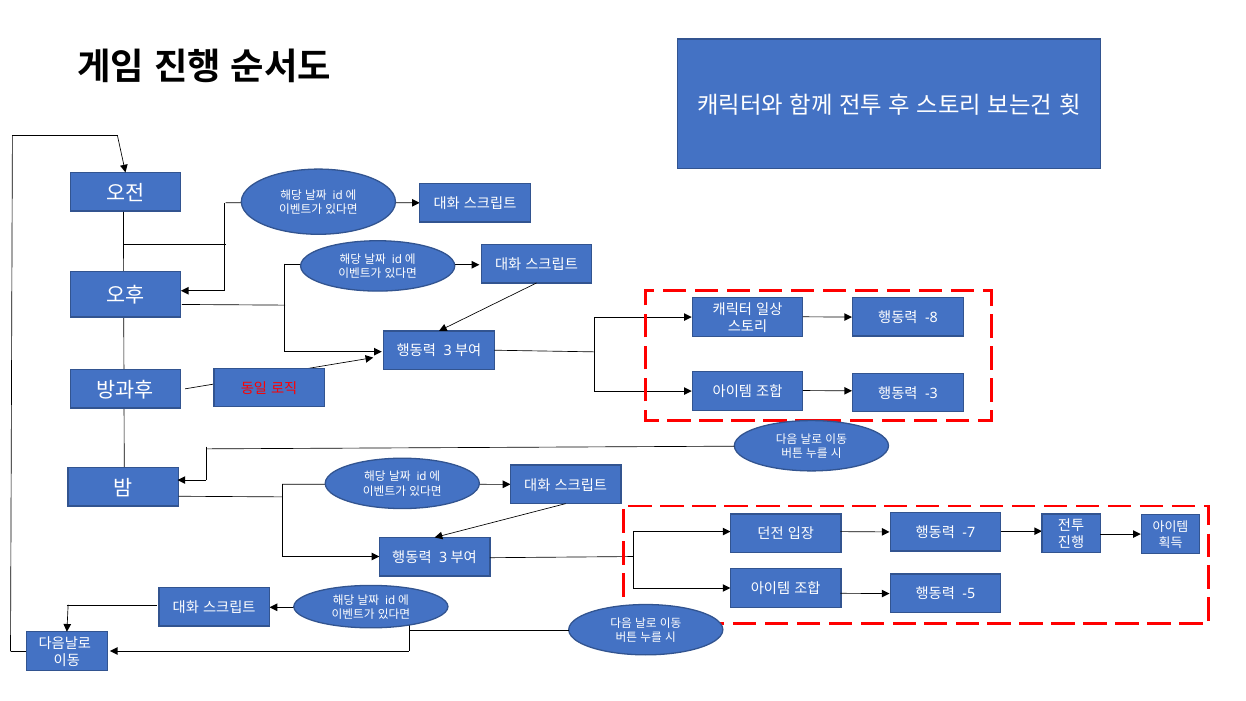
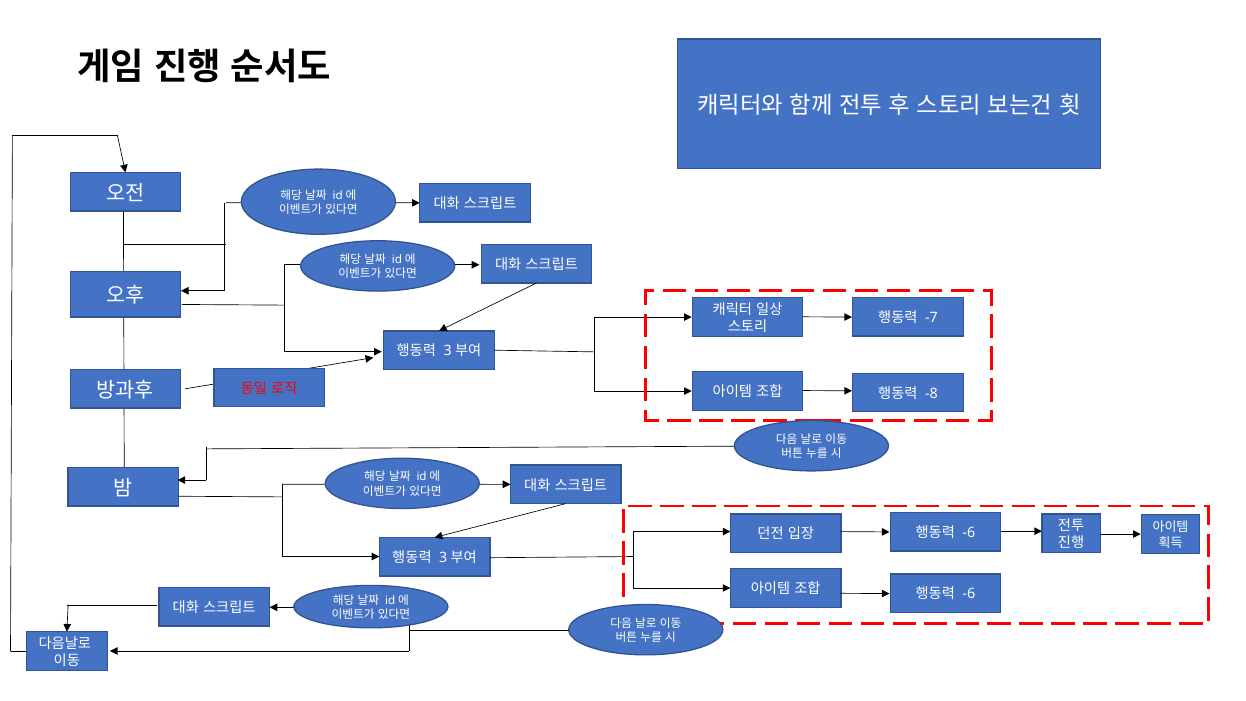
-8: -8 -> -7 (931, 318)
-3: -3 -> -8 (931, 393)
-7: -7 -> -6 (969, 533)
-5: -5 -> -6 (969, 594)
